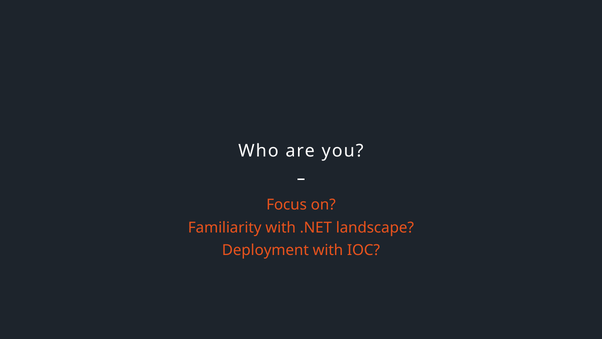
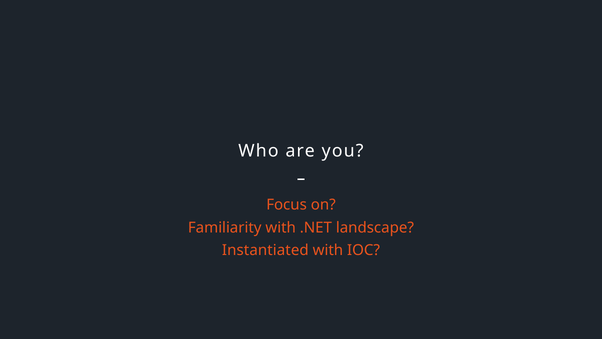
Deployment: Deployment -> Instantiated (265, 250)
